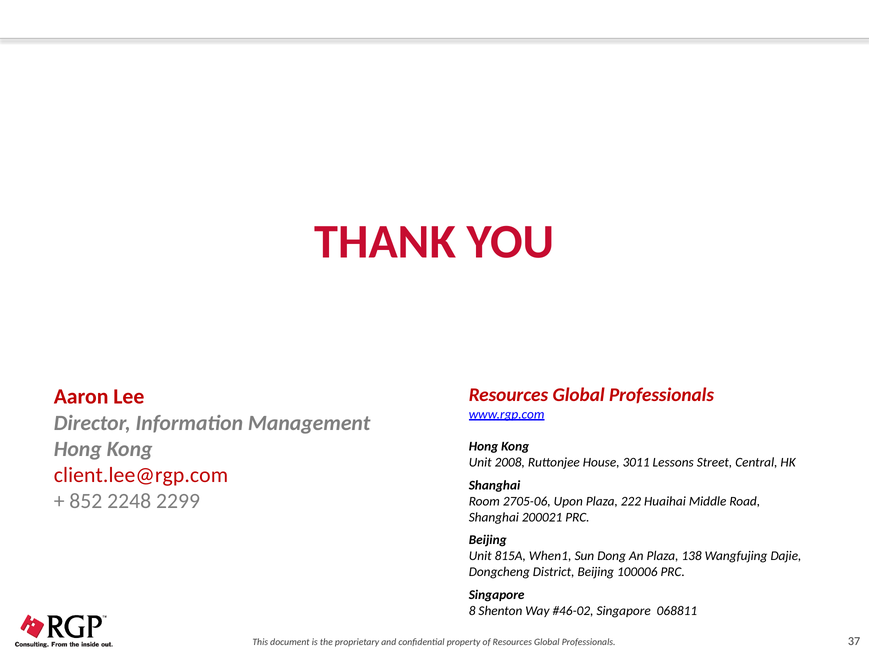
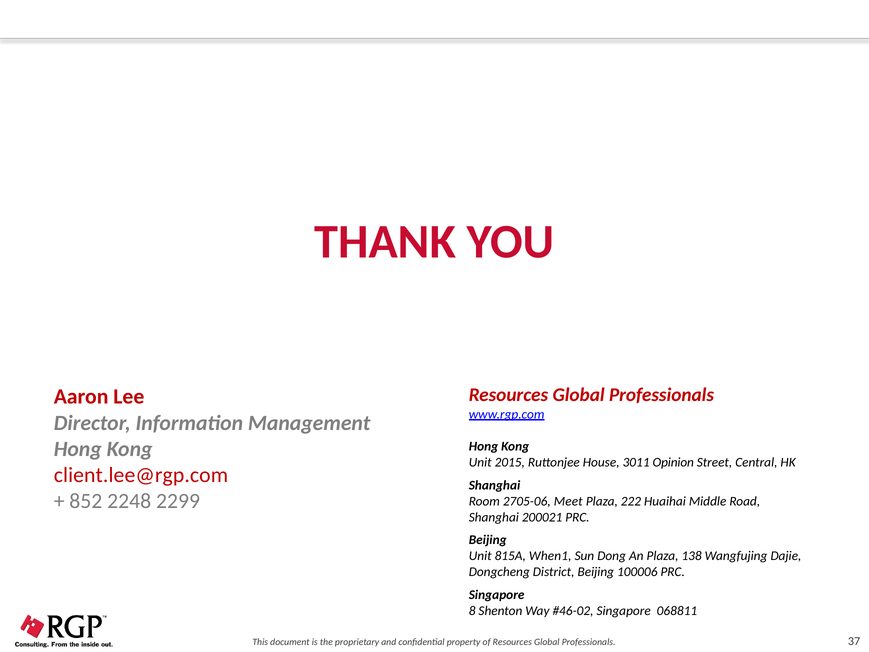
2008: 2008 -> 2015 (510, 462)
Lessons: Lessons -> Opinion (673, 462)
Upon: Upon -> Meet (568, 501)
